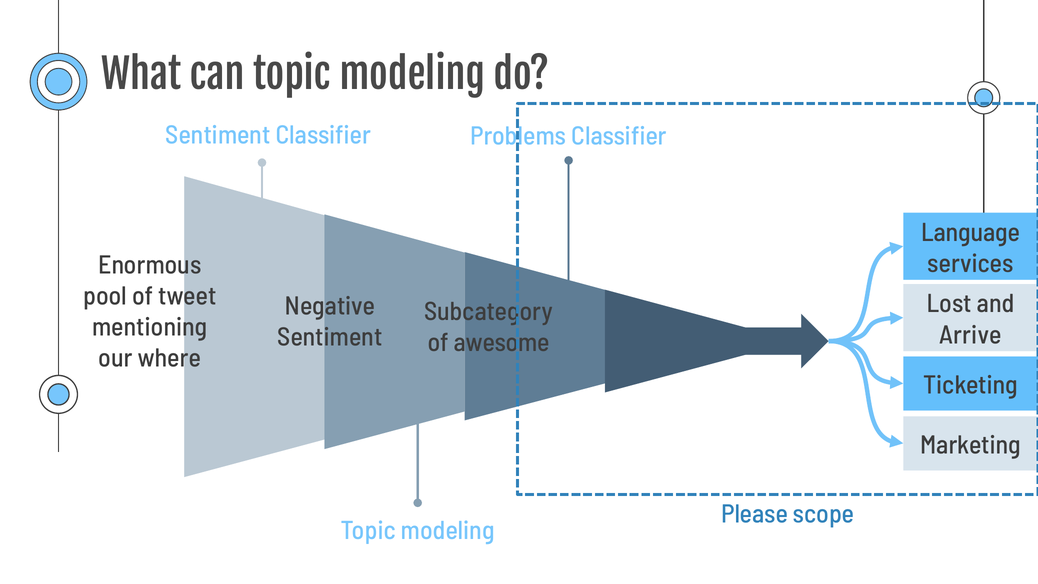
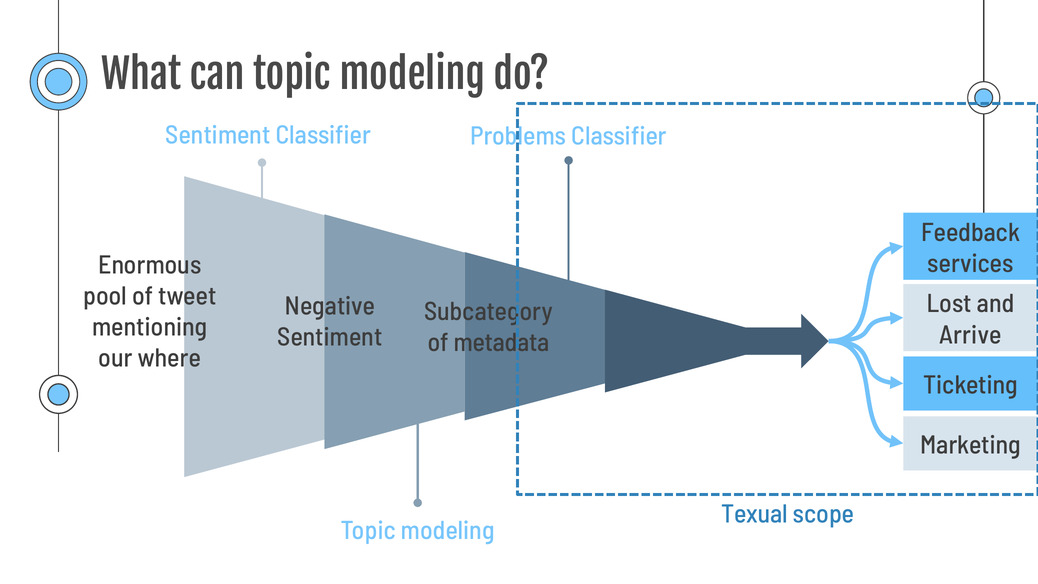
Language: Language -> Feedback (971, 232)
awesome: awesome -> metadata (502, 343)
Please: Please -> Texual (755, 514)
